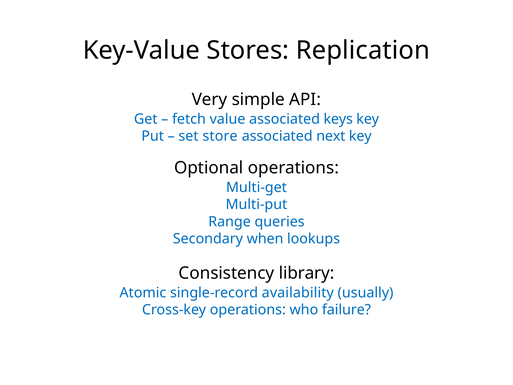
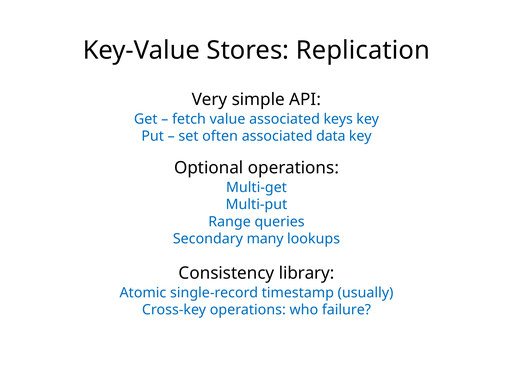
store: store -> often (220, 136)
next: next -> data (331, 136)
when: when -> many (265, 239)
availability: availability -> timestamp (298, 293)
